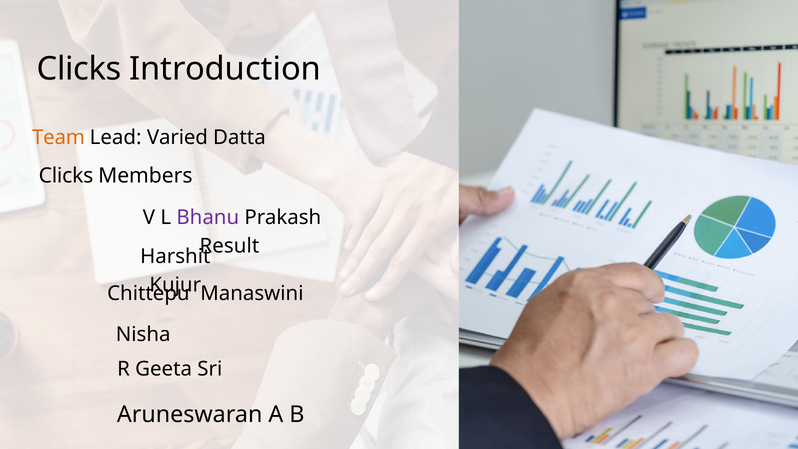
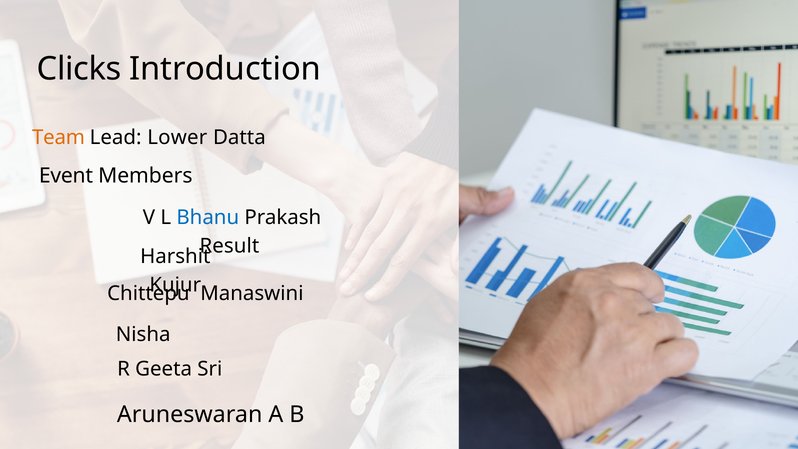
Varied: Varied -> Lower (177, 137)
Clicks: Clicks -> Event (66, 176)
Bhanu colour: purple -> blue (208, 217)
